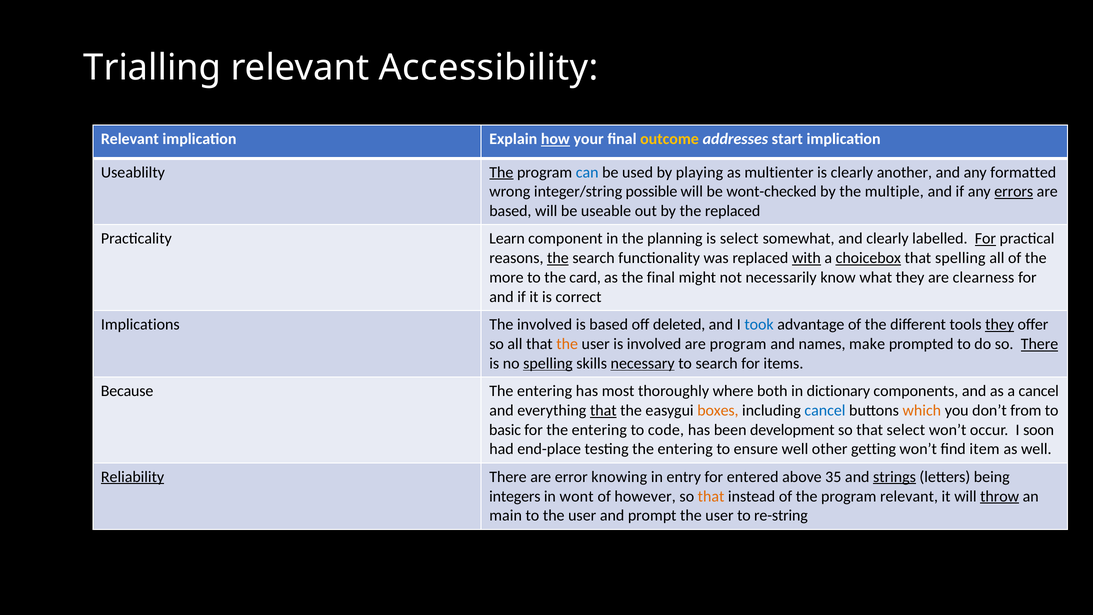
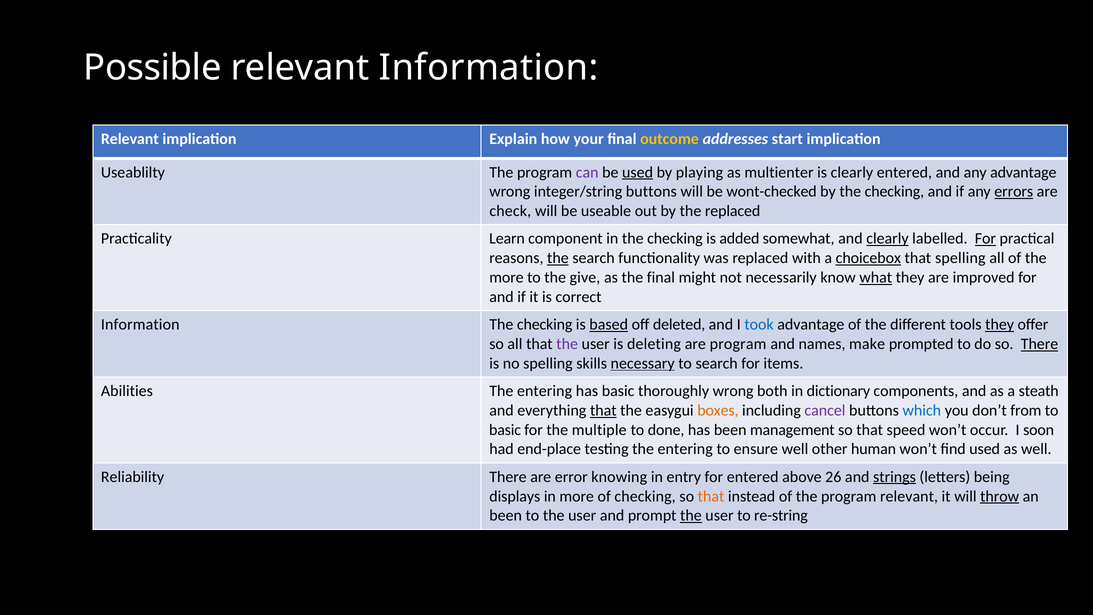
Trialling: Trialling -> Possible (152, 68)
relevant Accessibility: Accessibility -> Information (489, 68)
how underline: present -> none (555, 139)
The underline: present -> none (501, 172)
can colour: blue -> purple (587, 172)
used underline: none -> present (638, 172)
clearly another: another -> entered (904, 172)
any formatted: formatted -> advantage (1023, 172)
integer/string possible: possible -> buttons (651, 192)
by the multiple: multiple -> checking (894, 192)
based: based -> check (510, 211)
in the planning: planning -> checking (675, 239)
is select: select -> added (739, 239)
clearly underline: none -> present (887, 239)
with underline: present -> none (806, 258)
card: card -> give (585, 277)
what underline: none -> present (876, 277)
clearness: clearness -> improved (984, 277)
Implications: Implications -> Information (140, 324)
involved: involved -> checking (545, 324)
based underline: none -> present (609, 324)
the colour: orange -> purple (567, 344)
is involved: involved -> deleting (654, 344)
spelling underline: present -> none (548, 363)
Because: Because -> Abilities (127, 391)
has most: most -> basic (618, 391)
thoroughly where: where -> wrong (733, 391)
a cancel: cancel -> steath (1039, 391)
cancel colour: blue -> purple (825, 410)
which colour: orange -> blue (922, 410)
for the entering: entering -> multiple (599, 430)
code: code -> done (666, 430)
development: development -> management (792, 430)
that select: select -> speed (906, 430)
getting: getting -> human (874, 449)
find item: item -> used (985, 449)
Reliability underline: present -> none (133, 477)
35: 35 -> 26 (833, 477)
integers: integers -> displays (515, 496)
in wont: wont -> more (577, 496)
of however: however -> checking (645, 496)
main: main -> been (506, 516)
the underline: none -> present (691, 516)
